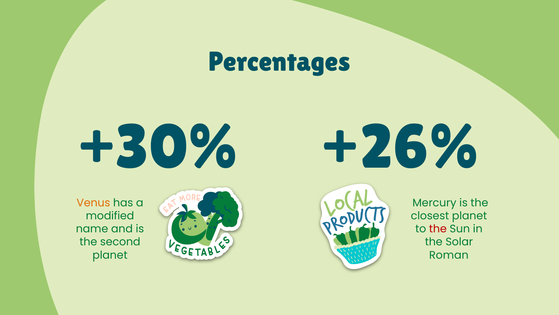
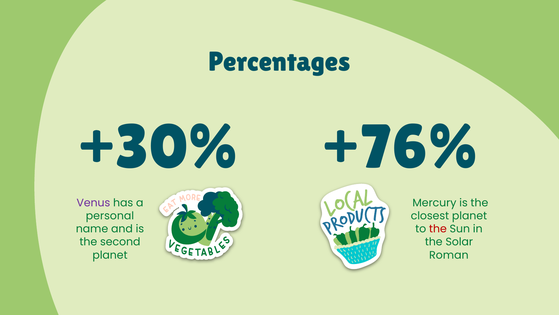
+26%: +26% -> +76% (400, 147)
Venus colour: orange -> purple (93, 202)
modified: modified -> personal (110, 215)
